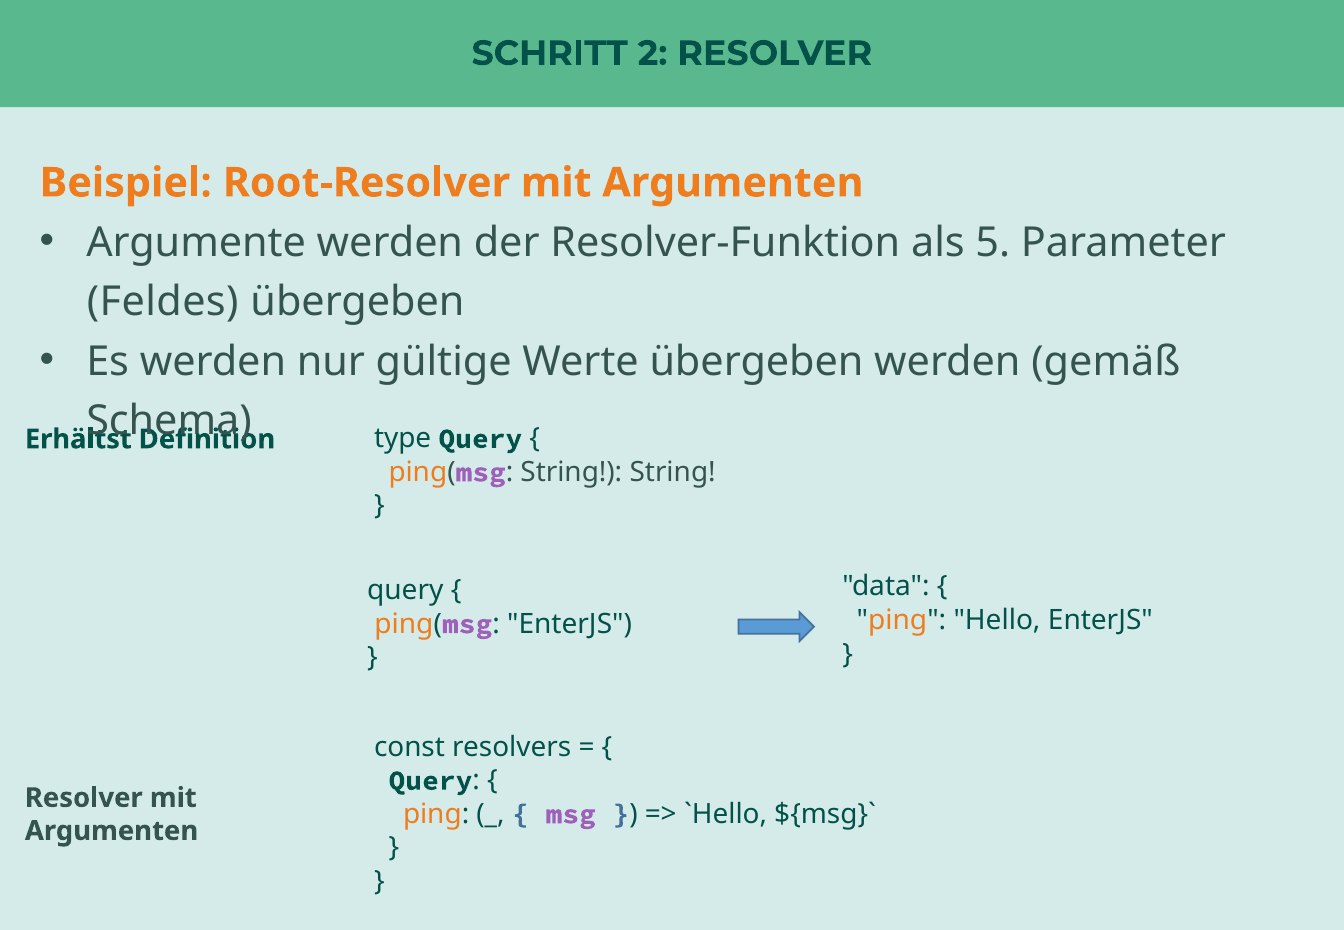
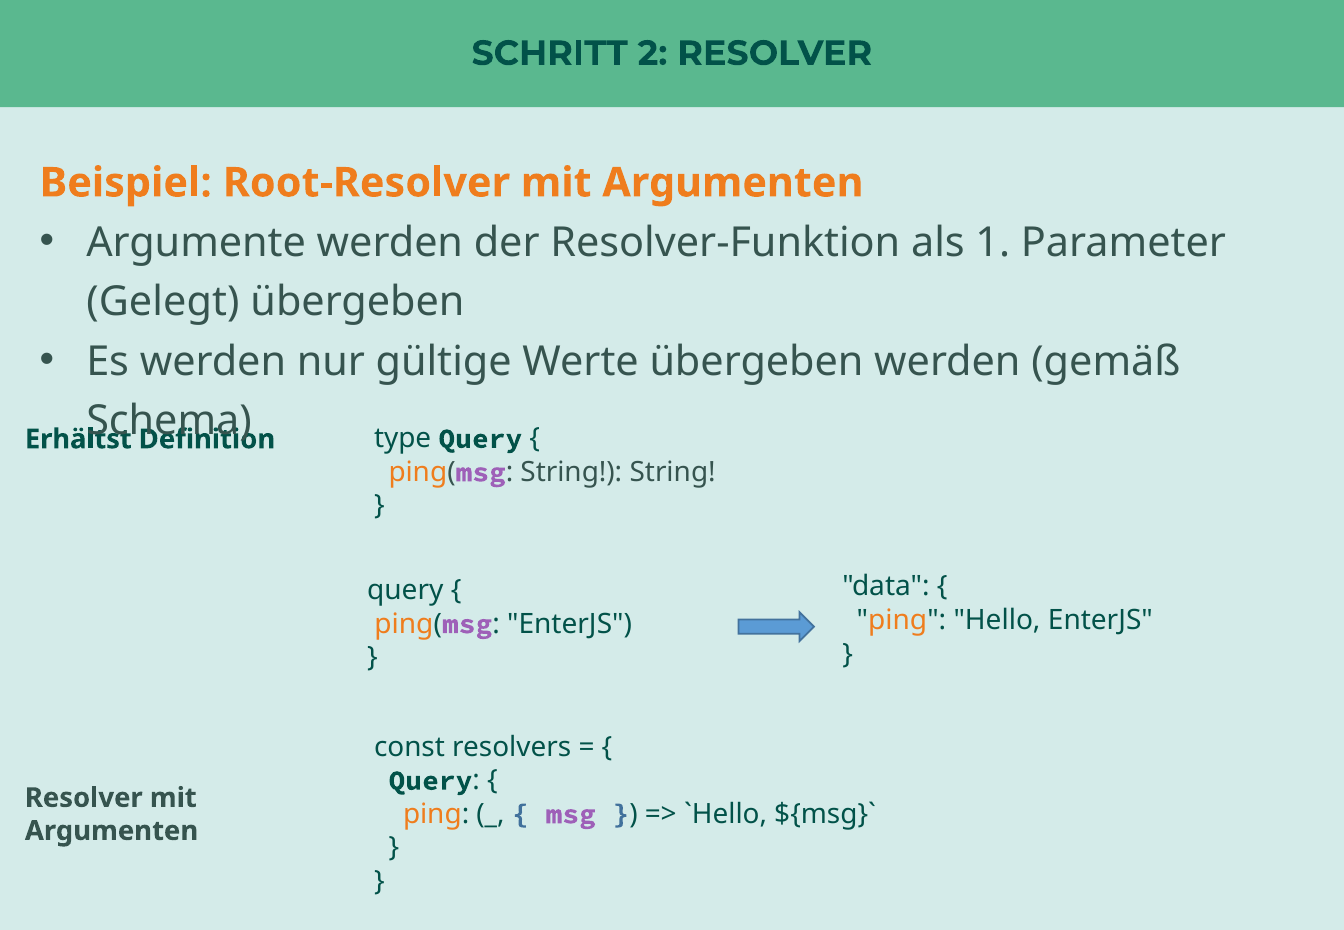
5: 5 -> 1 (993, 242)
Feldes: Feldes -> Gelegt (163, 302)
